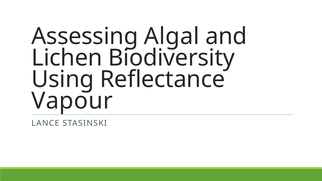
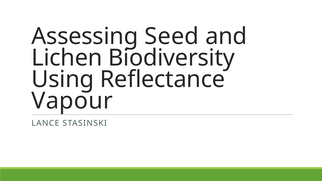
Algal: Algal -> Seed (172, 36)
